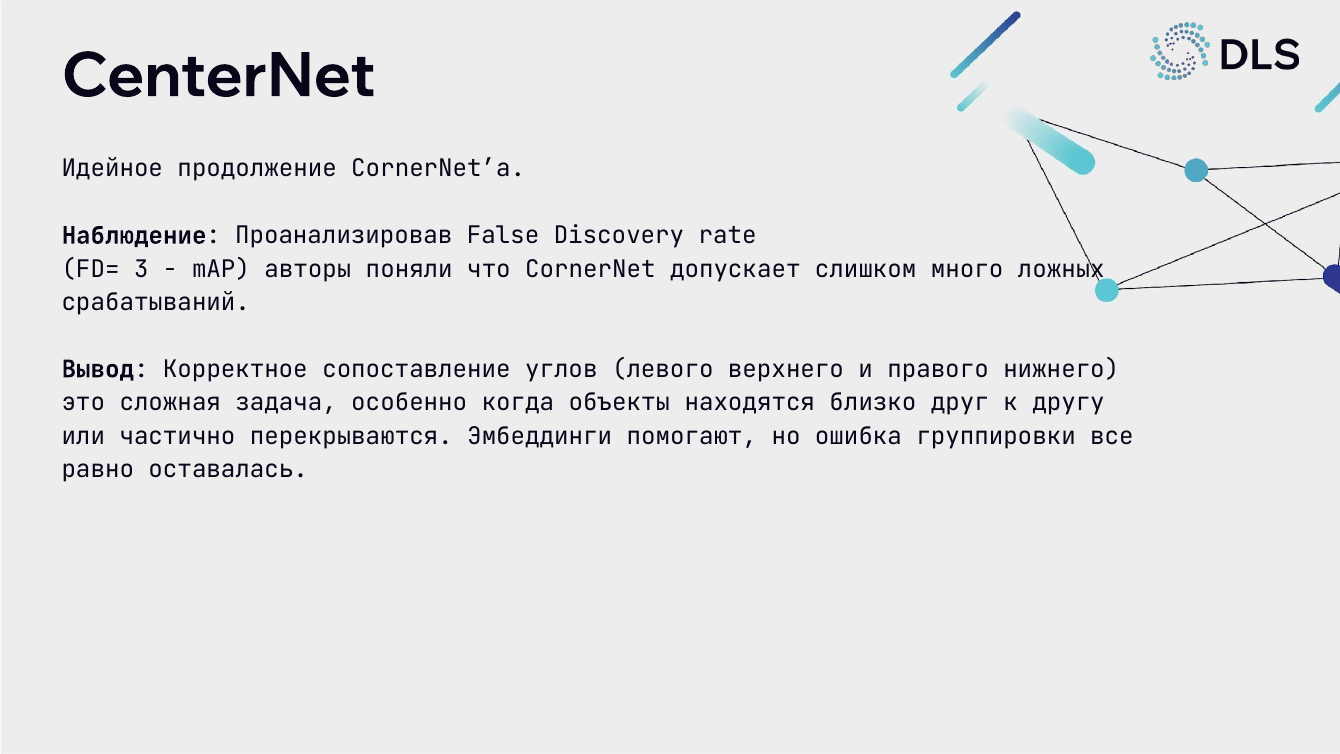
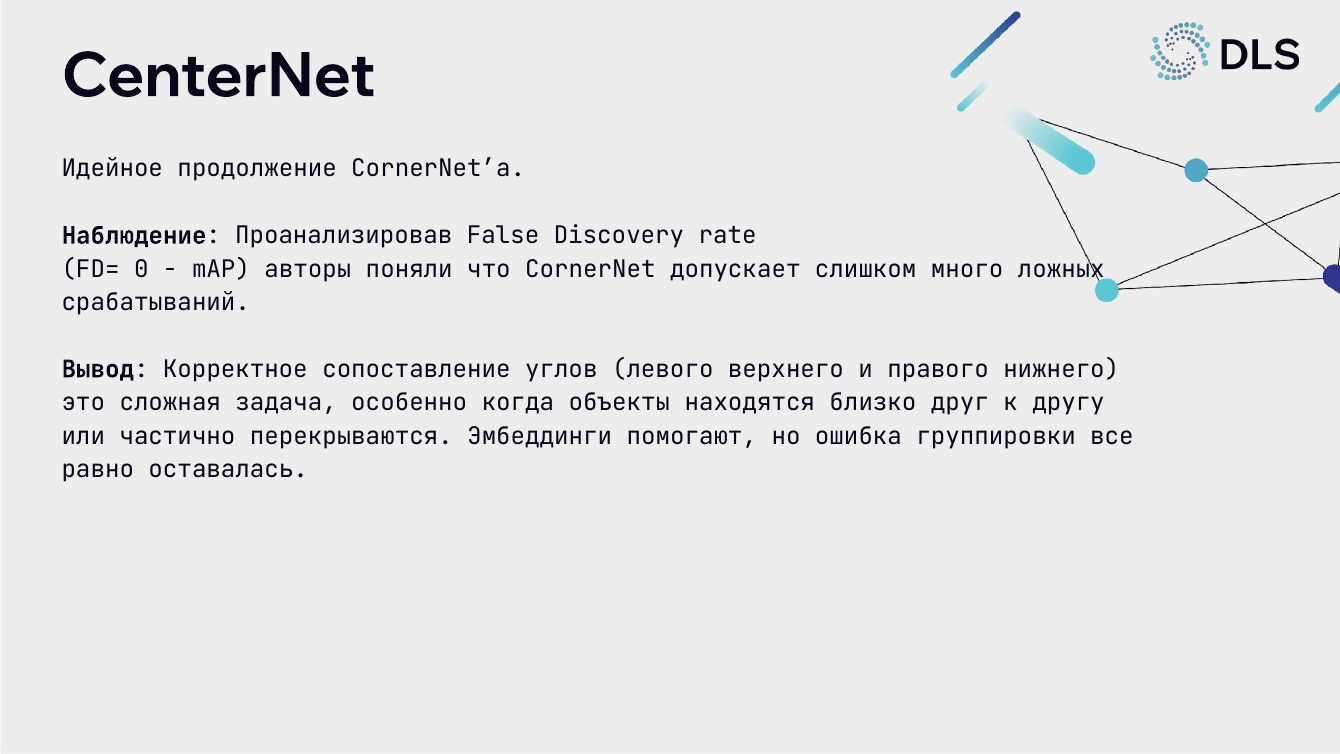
3: 3 -> 0 (141, 269)
